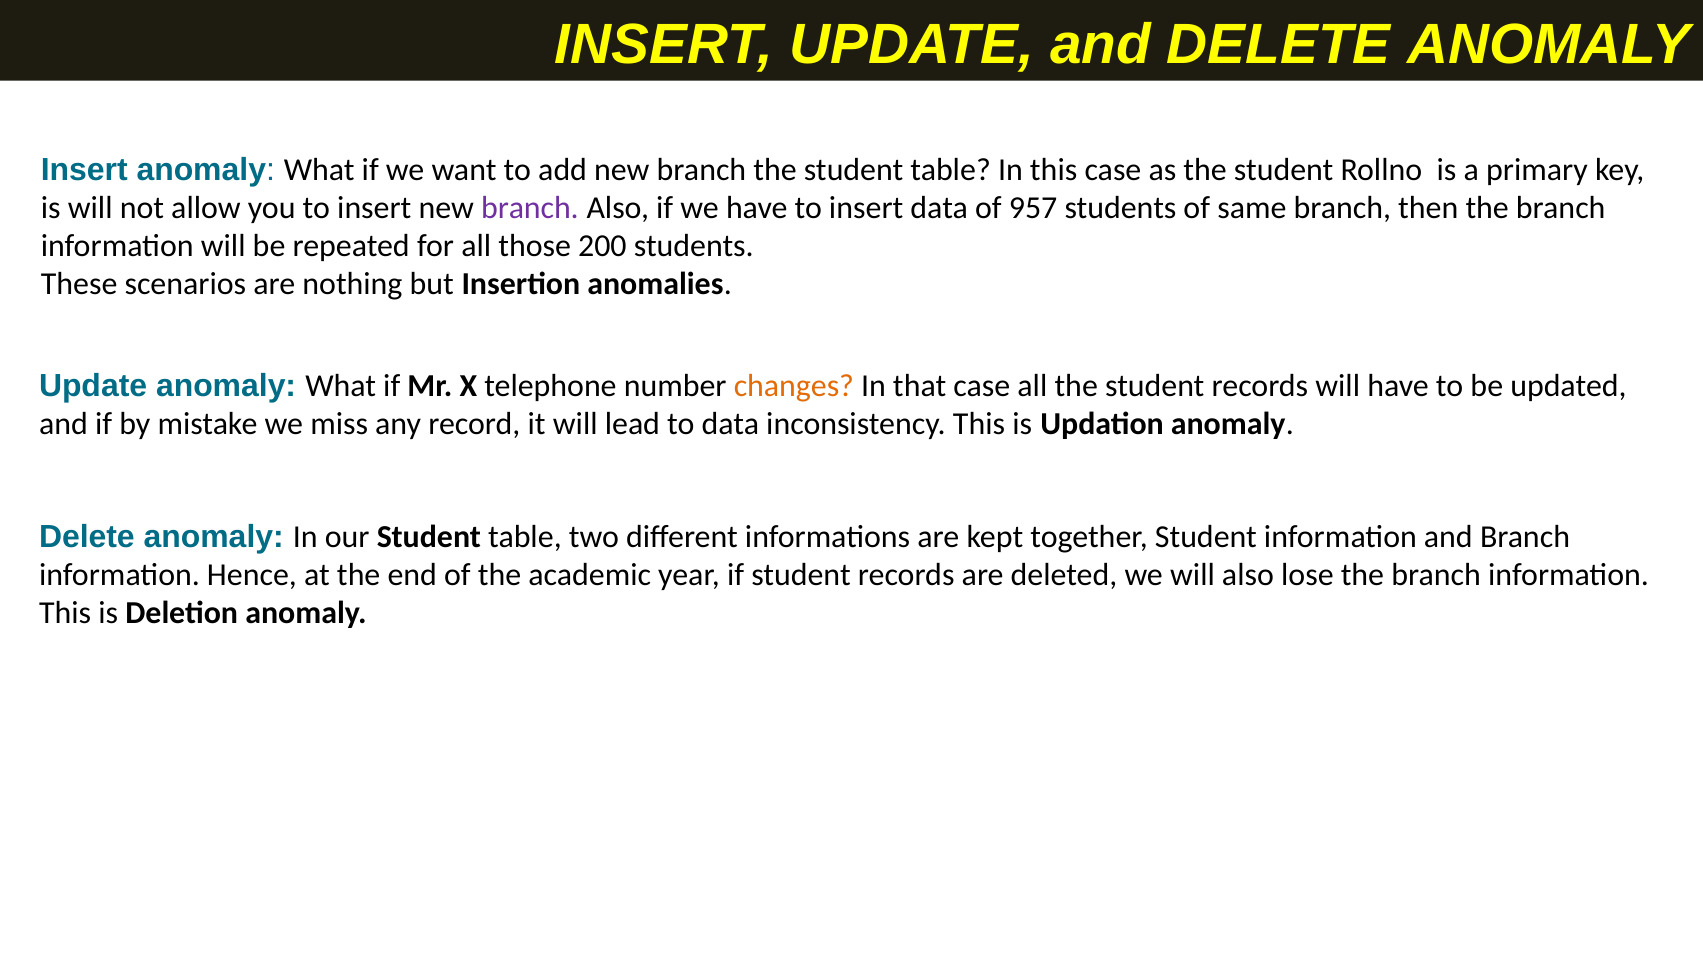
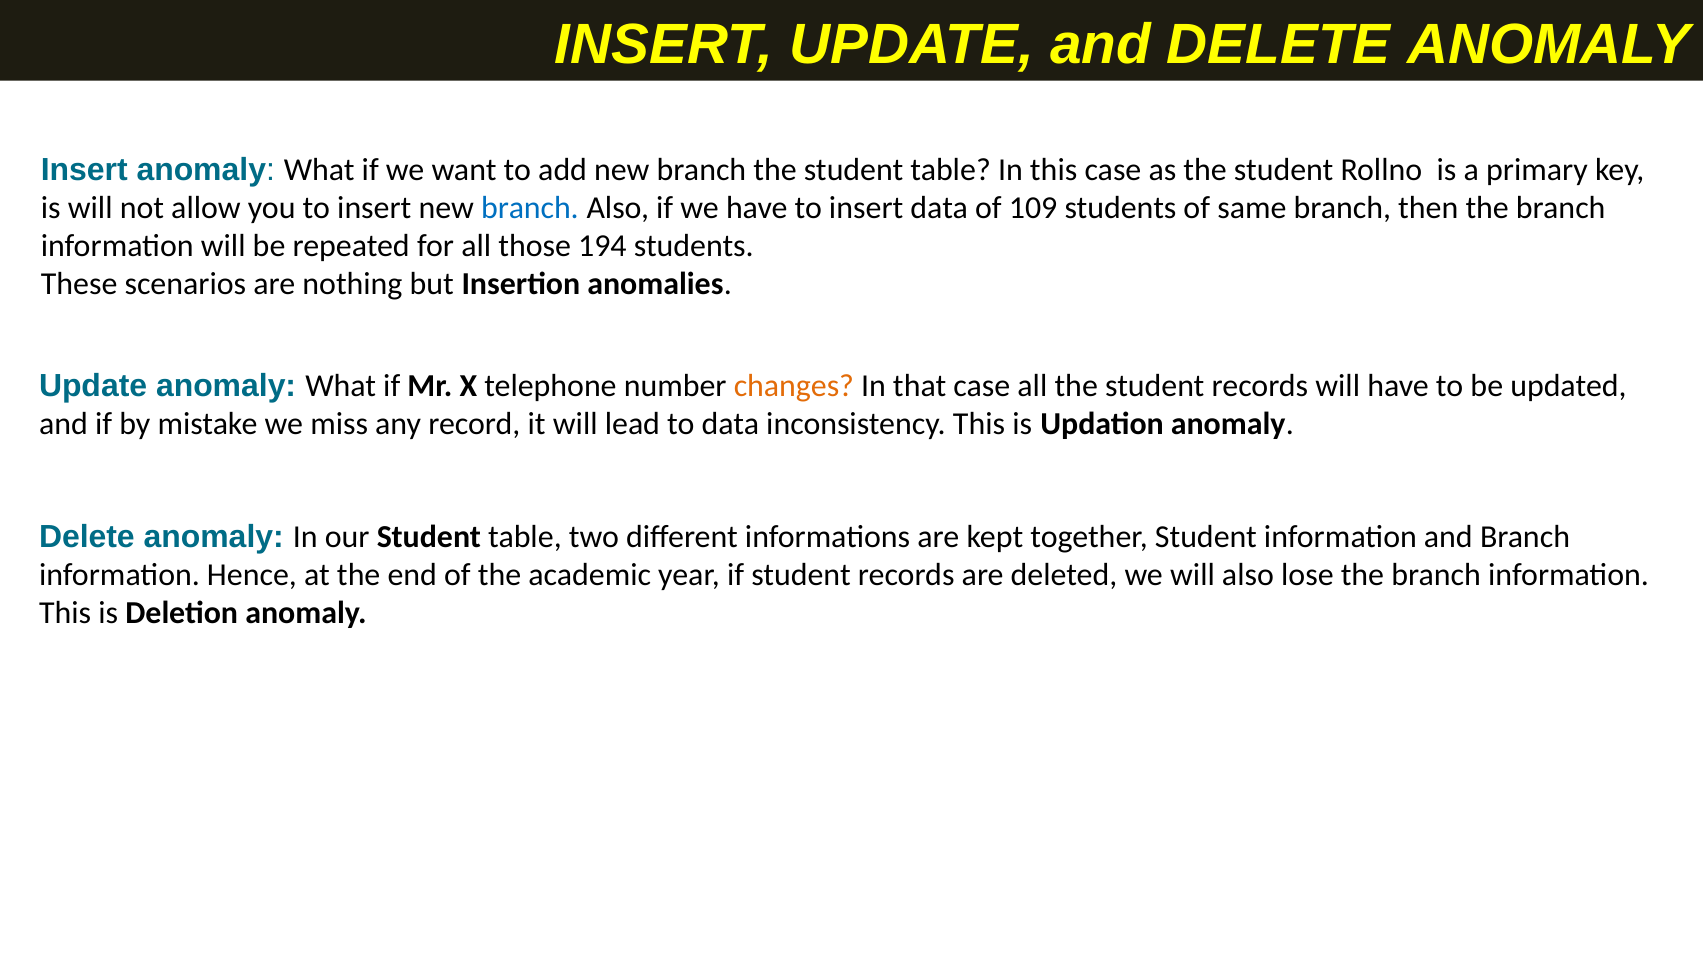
branch colour: purple -> blue (530, 208)
957: 957 -> 109 (1033, 208)
200: 200 -> 194 (602, 246)
